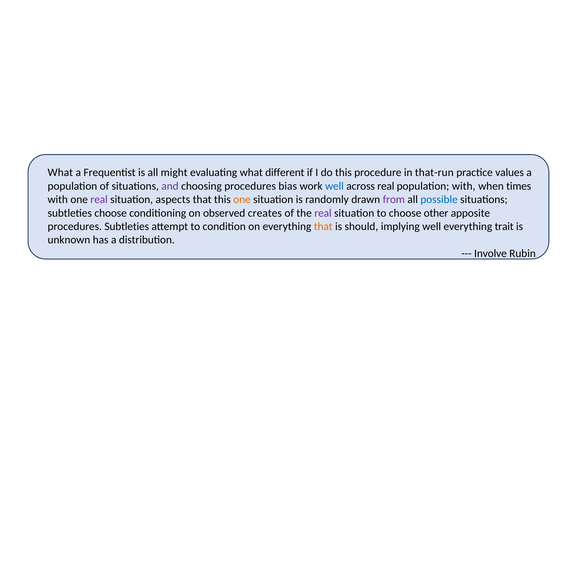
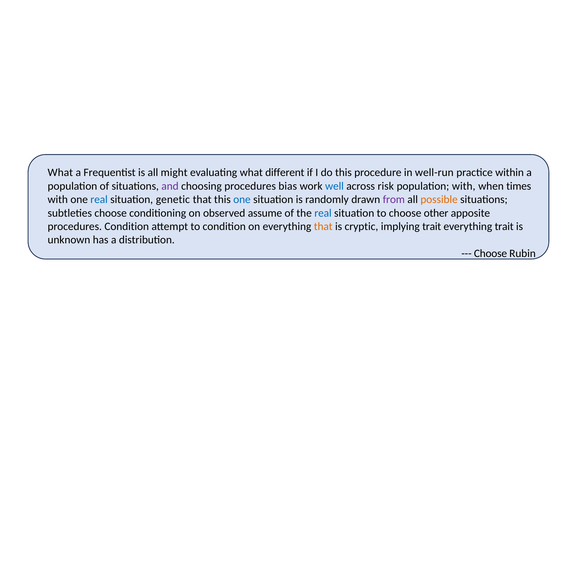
that-run: that-run -> well-run (434, 173)
values: values -> within (510, 173)
across real: real -> risk (386, 186)
real colour: purple -> blue (99, 200)
aspects: aspects -> genetic (173, 200)
one colour: orange -> blue (242, 200)
possible colour: blue -> orange (439, 200)
creates: creates -> assume (265, 213)
real colour: purple -> blue (323, 213)
procedures Subtleties: Subtleties -> Condition (127, 226)
should: should -> cryptic (361, 226)
implying well: well -> trait (432, 226)
Involve: Involve -> Choose (491, 253)
